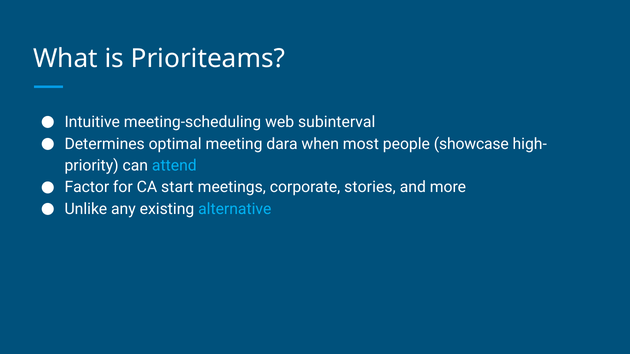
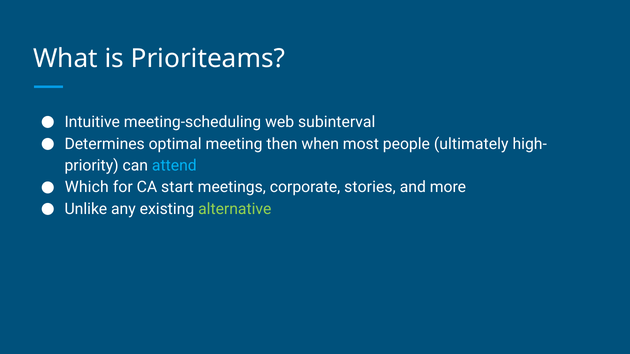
dara: dara -> then (282, 144)
showcase: showcase -> ultimately (471, 144)
Factor: Factor -> Which (87, 187)
alternative colour: light blue -> light green (235, 209)
